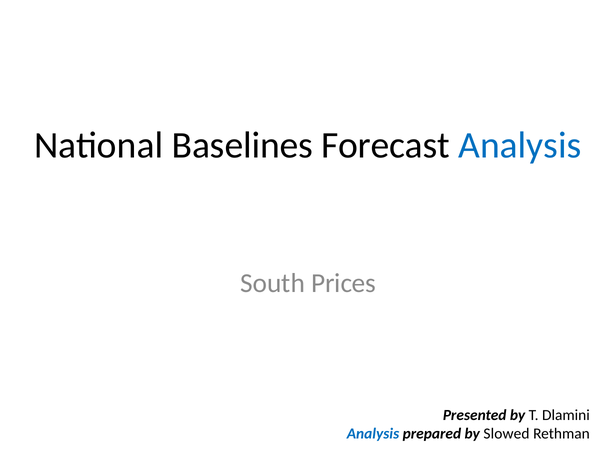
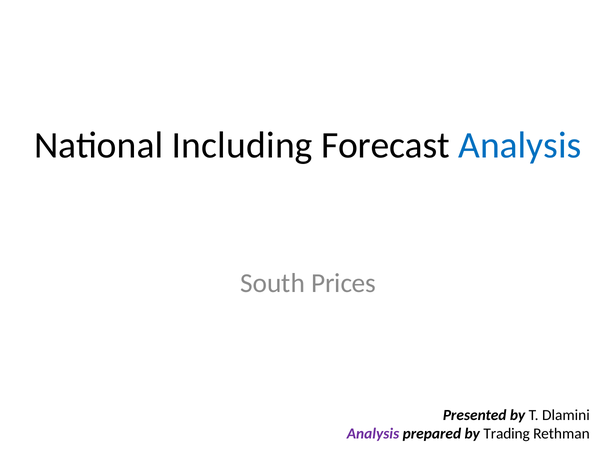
Baselines: Baselines -> Including (242, 145)
Analysis colour: blue -> purple (373, 433)
Slowed: Slowed -> Trading (507, 433)
